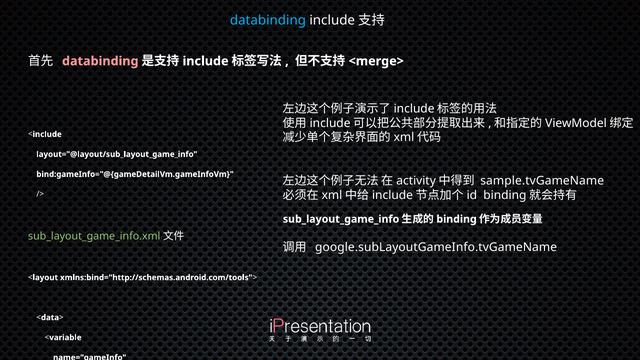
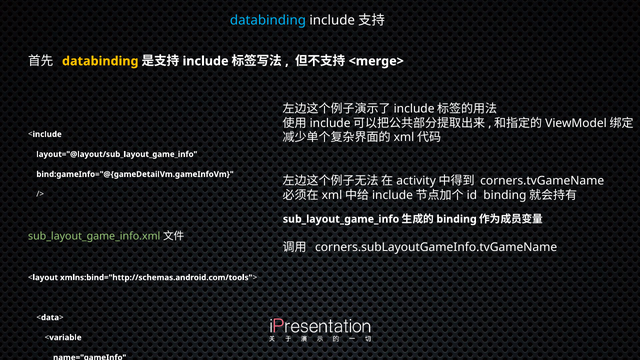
databinding colour: pink -> yellow (100, 61)
sample.tvGameName: sample.tvGameName -> corners.tvGameName (542, 181)
google.subLayoutGameInfo.tvGameName: google.subLayoutGameInfo.tvGameName -> corners.subLayoutGameInfo.tvGameName (436, 247)
